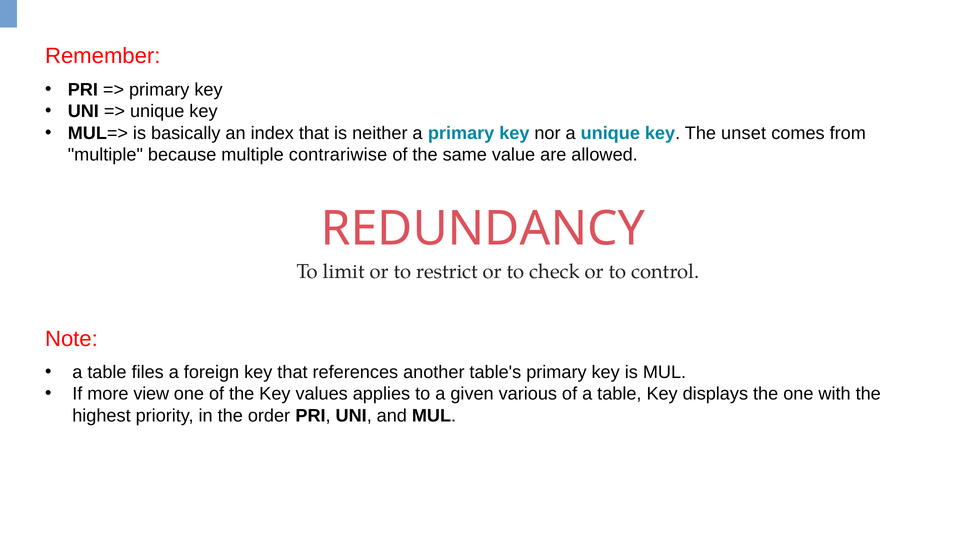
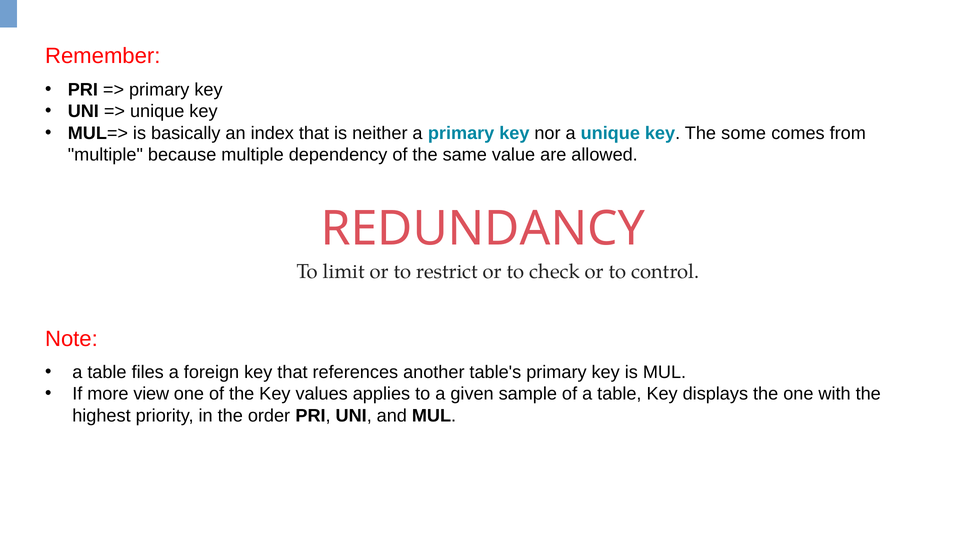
unset: unset -> some (744, 133)
contrariwise: contrariwise -> dependency (338, 155)
various: various -> sample (528, 394)
